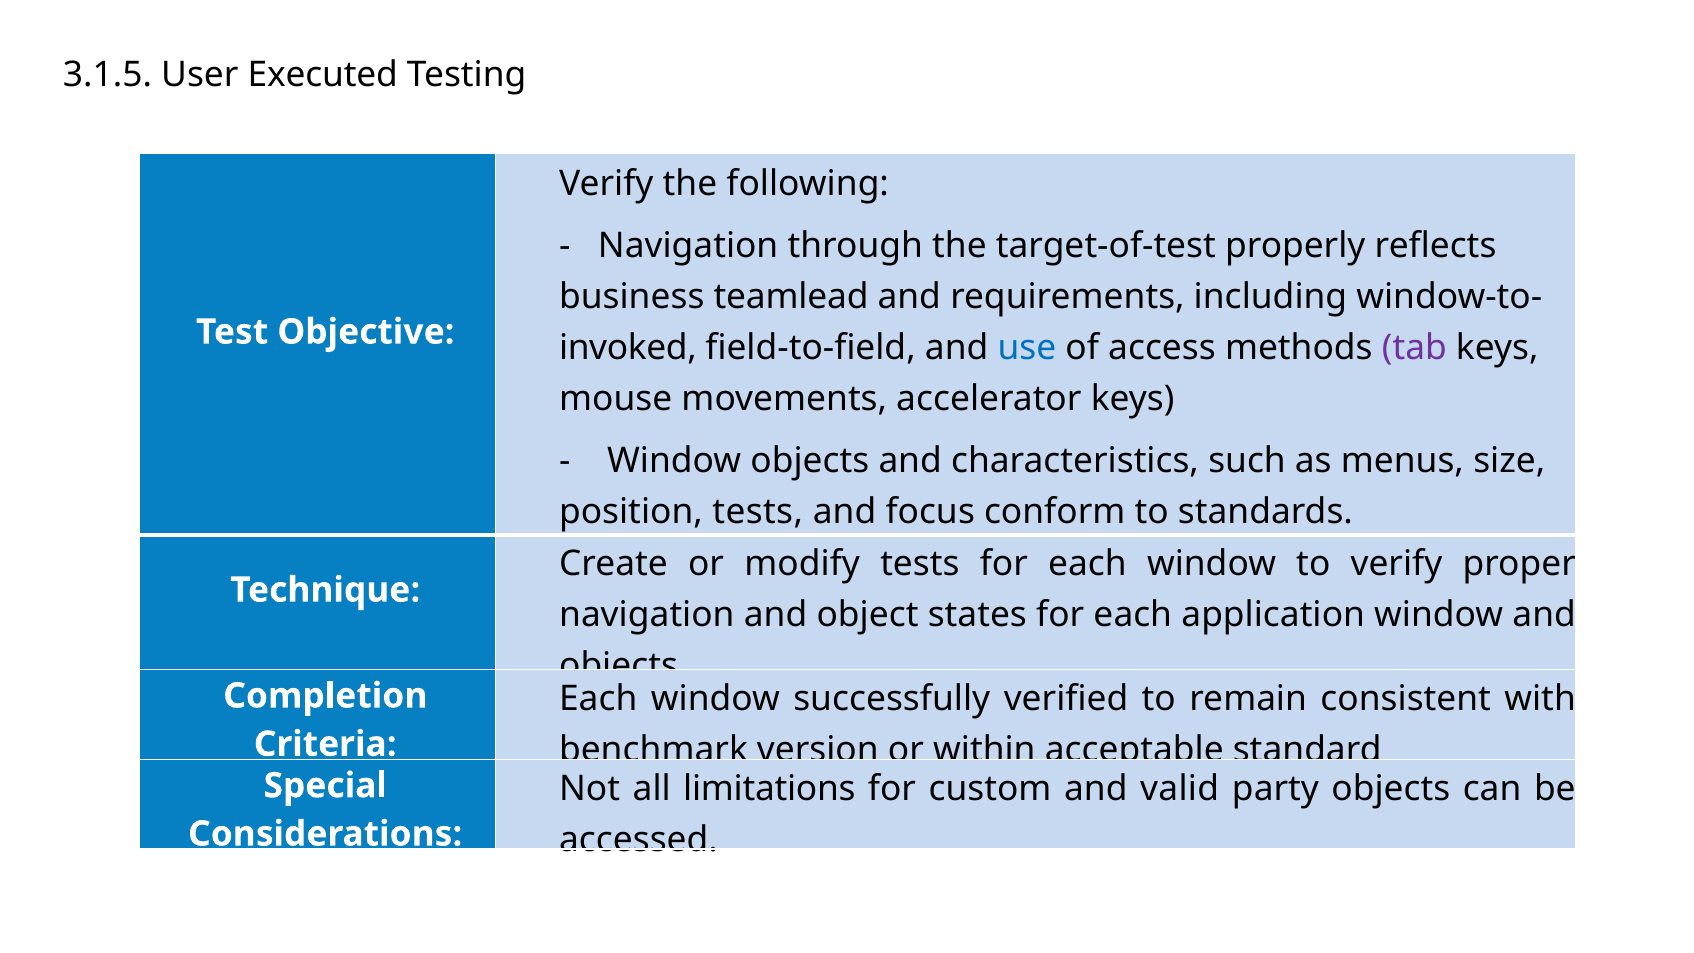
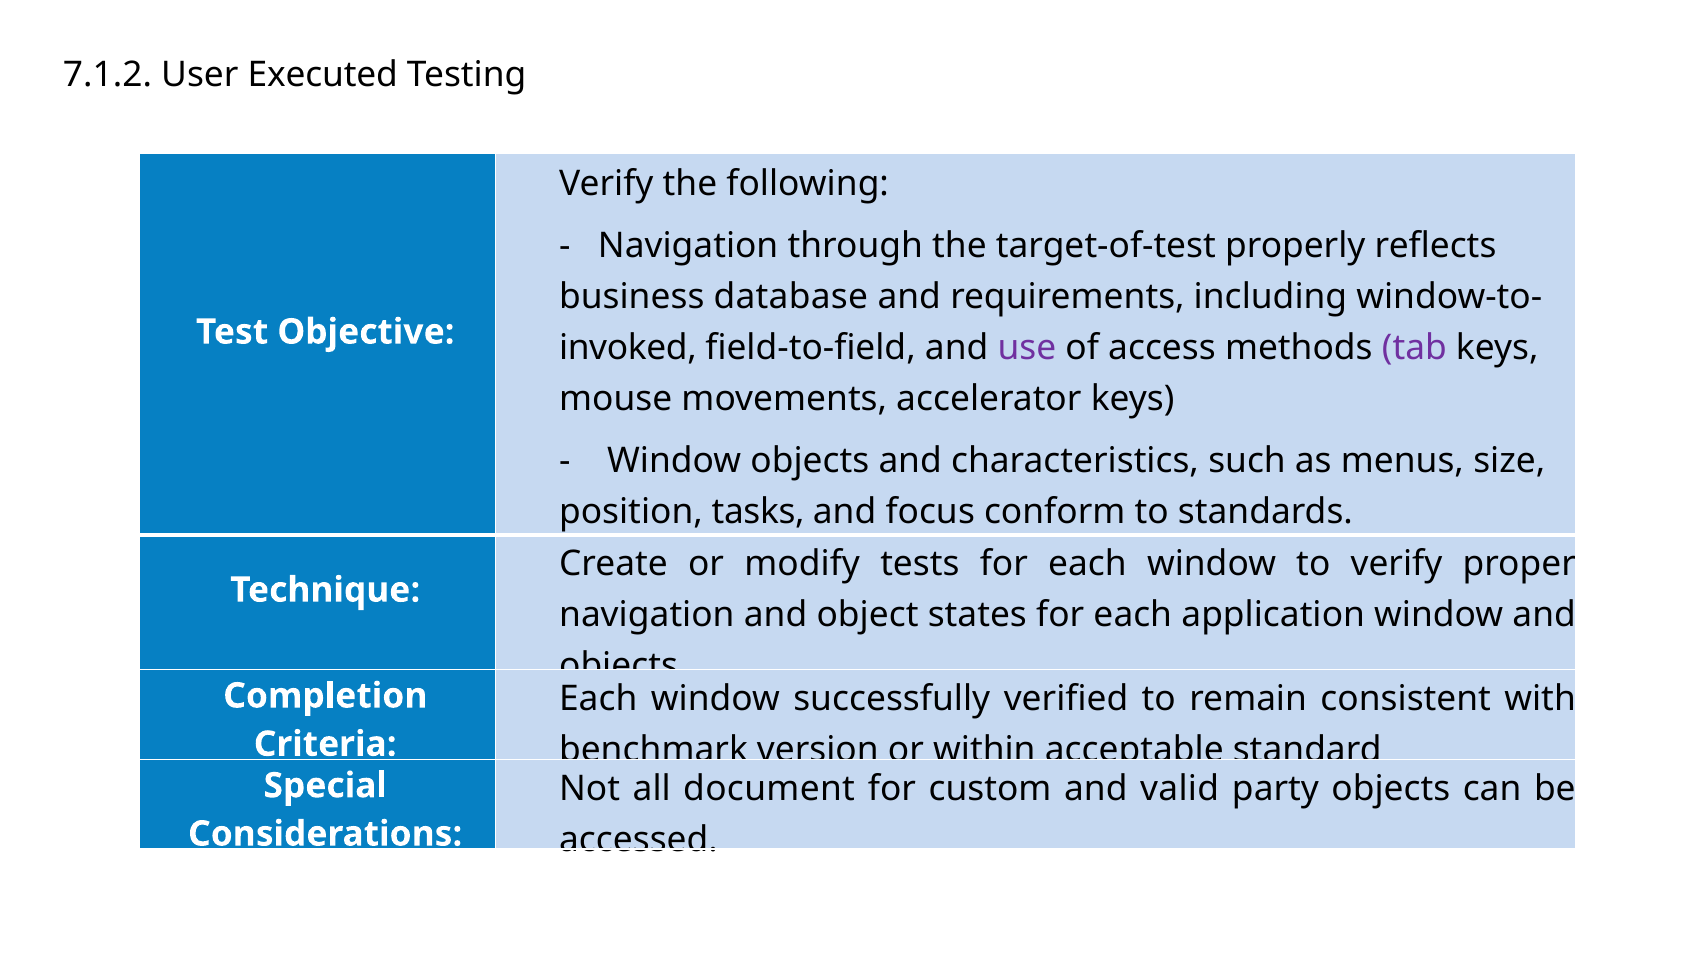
3.1.5: 3.1.5 -> 7.1.2 (107, 75)
teamlead: teamlead -> database (791, 297)
use colour: blue -> purple (1027, 348)
position tests: tests -> tasks (758, 512)
limitations: limitations -> document (769, 788)
